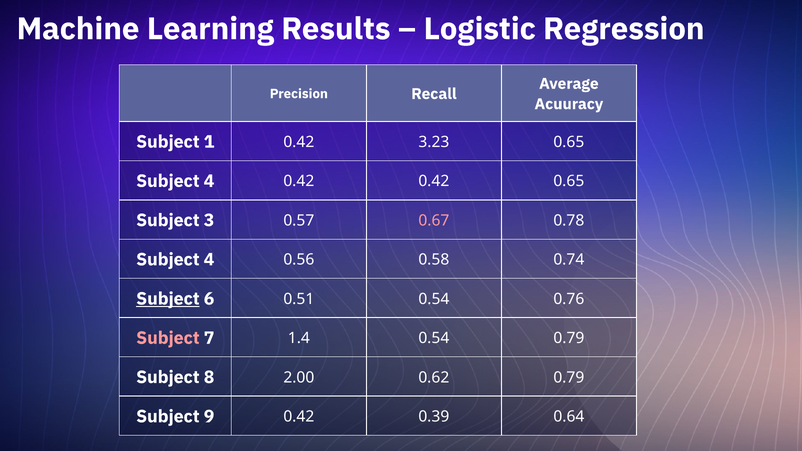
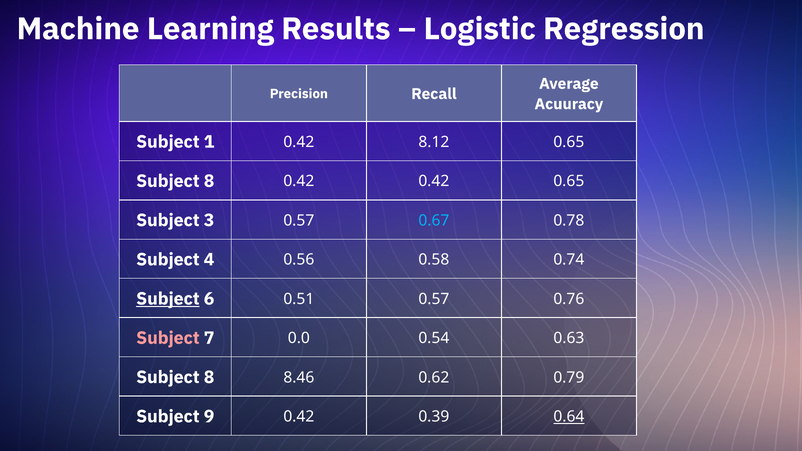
3.23: 3.23 -> 8.12 (434, 142)
4: 4 -> 8 (209, 181)
0.67 colour: pink -> light blue (434, 221)
0.51 0.54: 0.54 -> 0.57 (434, 299)
1.4: 1.4 -> 0.0 (299, 338)
0.54 0.79: 0.79 -> 0.63 (569, 338)
2.00: 2.00 -> 8.46 (299, 378)
0.64 underline: none -> present (569, 417)
